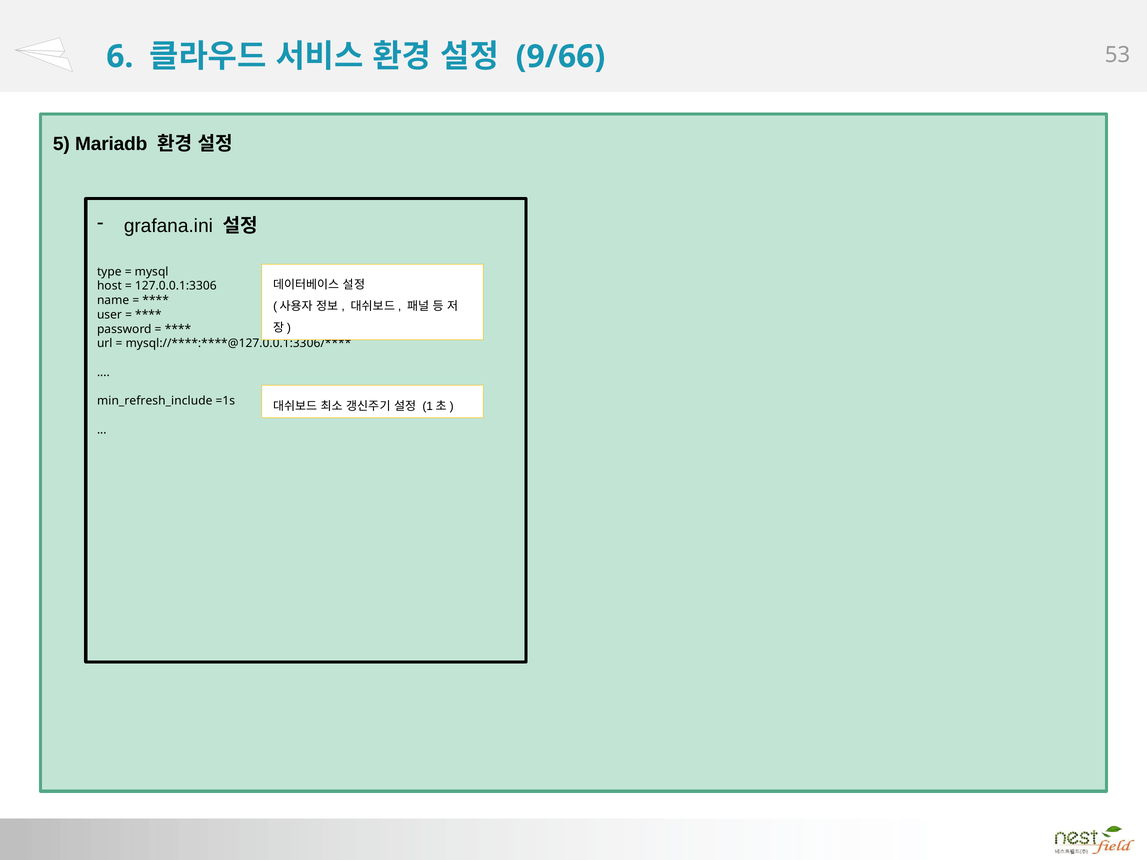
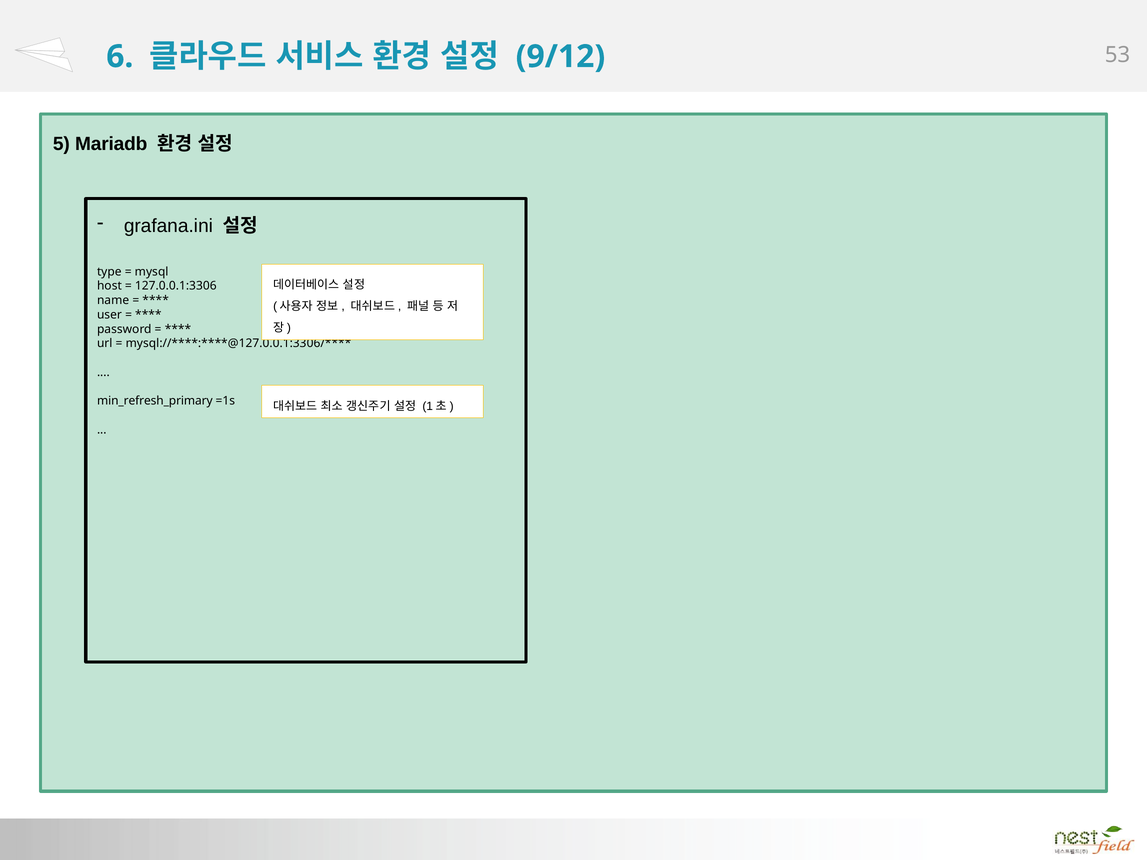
9/66: 9/66 -> 9/12 (560, 57)
min_refresh_include: min_refresh_include -> min_refresh_primary (155, 401)
